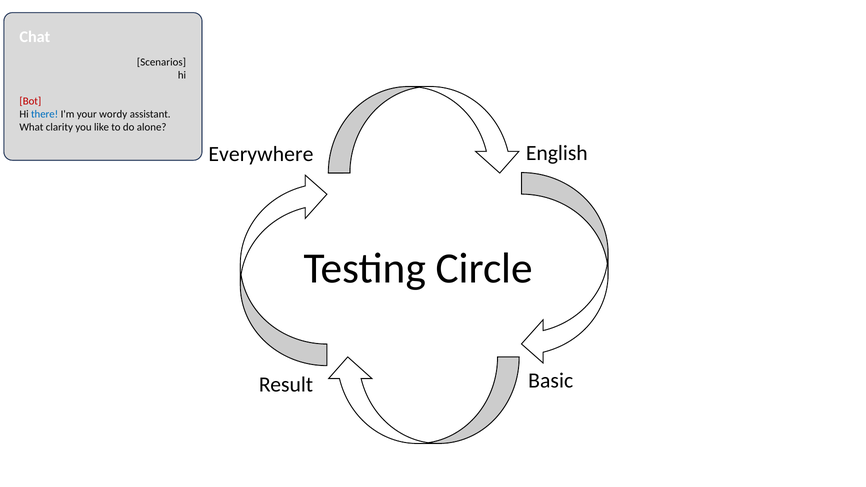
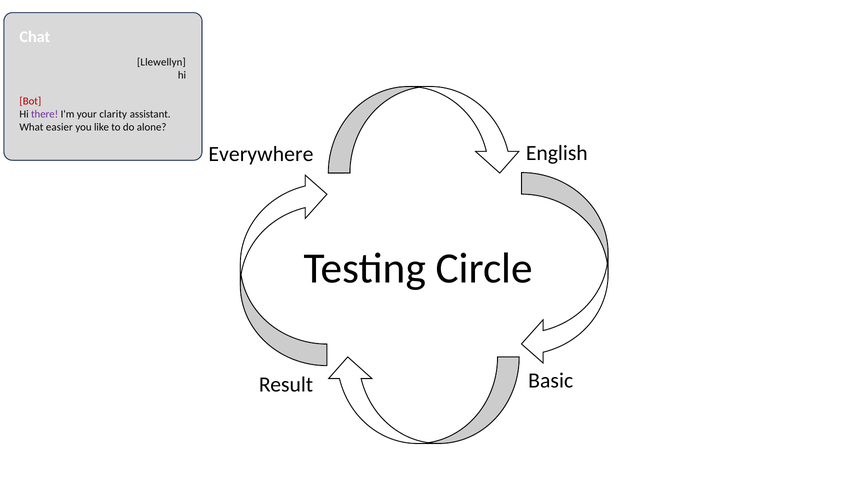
Scenarios: Scenarios -> Llewellyn (161, 62)
there colour: blue -> purple (45, 114)
wordy: wordy -> clarity (113, 114)
clarity: clarity -> easier (59, 127)
